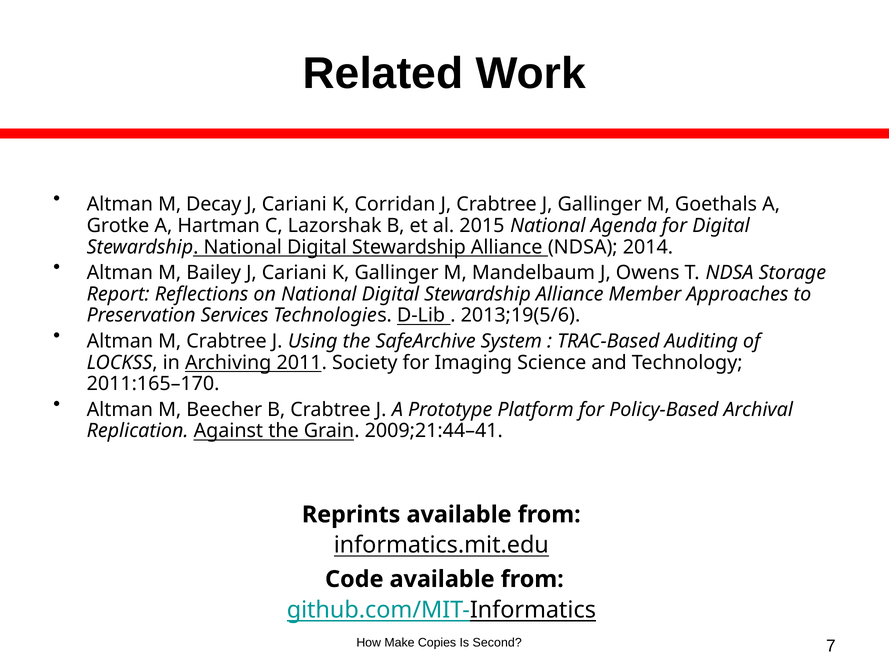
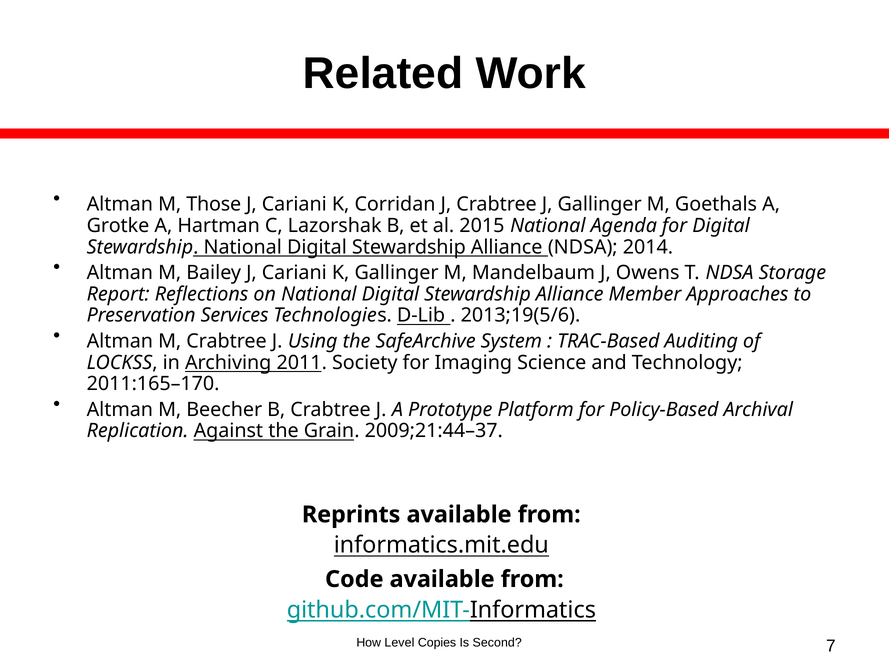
Decay: Decay -> Those (214, 204)
2009;21:44–41: 2009;21:44–41 -> 2009;21:44–37 (434, 431)
Make: Make -> Level (399, 642)
